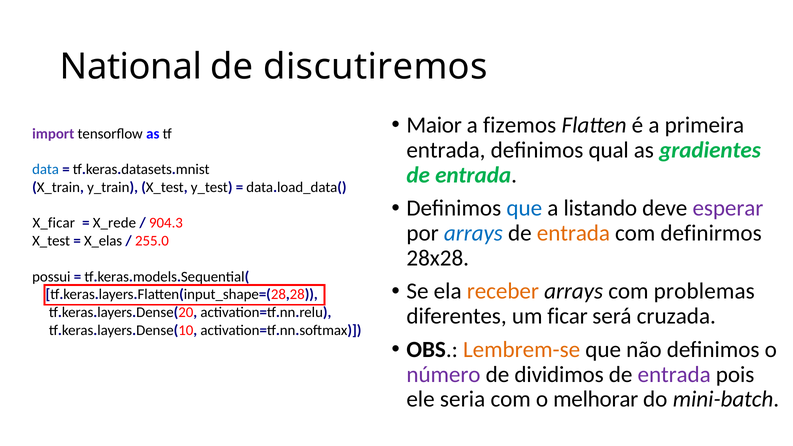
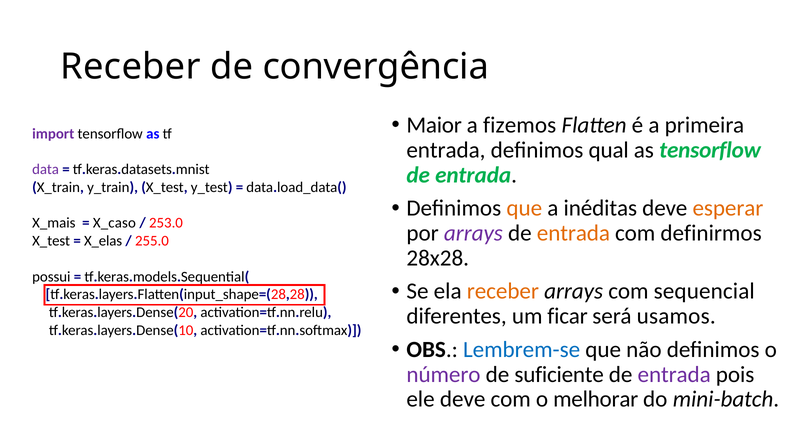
National: National -> Receber (131, 67)
discutiremos: discutiremos -> convergência (376, 67)
as gradientes: gradientes -> tensorflow (710, 150)
data colour: blue -> purple (46, 170)
que colour: blue -> orange (524, 208)
listando: listando -> inéditas (600, 208)
esperar colour: purple -> orange (728, 208)
X_ficar: X_ficar -> X_mais (54, 223)
X_rede: X_rede -> X_caso (114, 223)
904.3: 904.3 -> 253.0 (166, 223)
arrays colour: blue -> purple (473, 233)
problemas: problemas -> sequencial (704, 291)
cruzada: cruzada -> usamos (676, 316)
Lembrem-se colour: orange -> blue (522, 350)
dividimos: dividimos -> suficiente (559, 374)
ele seria: seria -> deve (463, 399)
